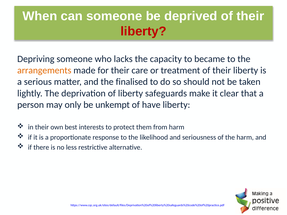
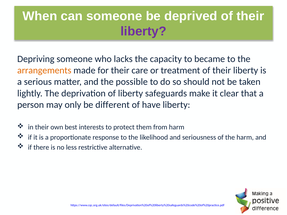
liberty colour: red -> purple (143, 31)
finalised: finalised -> possible (132, 82)
unkempt: unkempt -> different (113, 105)
